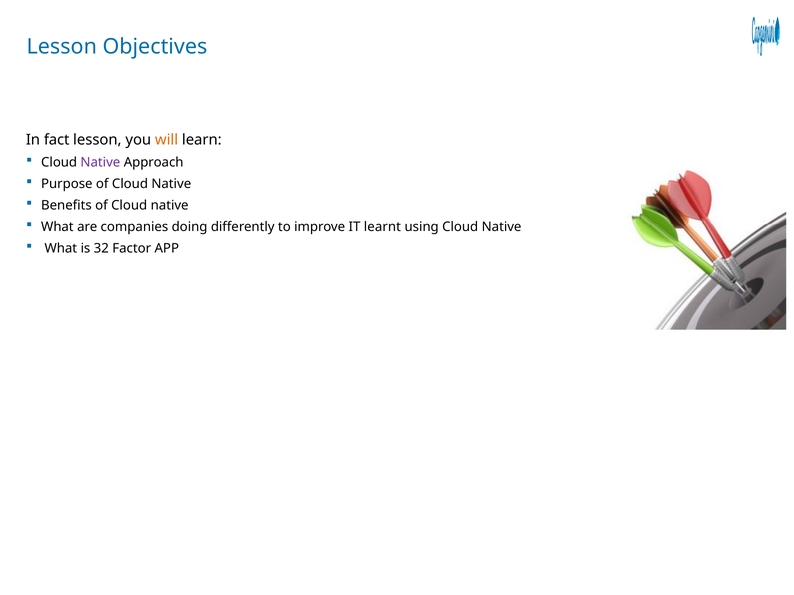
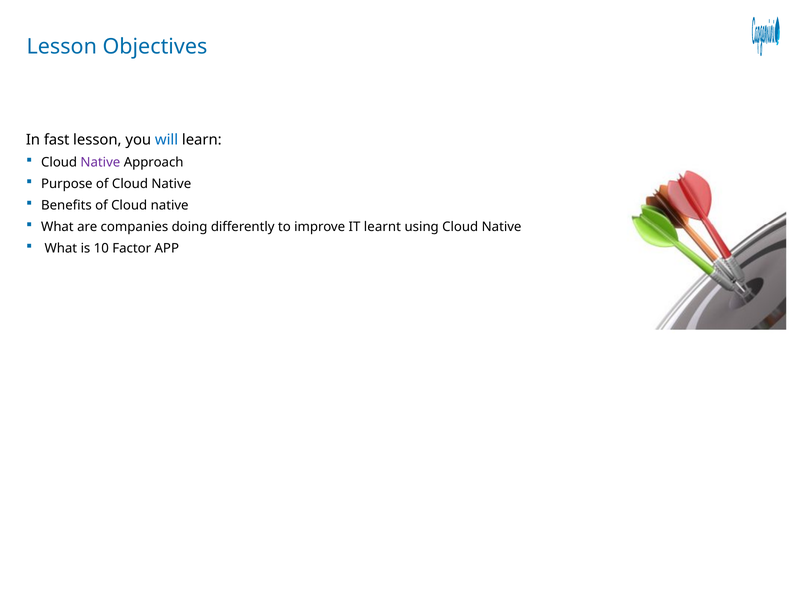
fact: fact -> fast (57, 140)
will colour: orange -> blue (167, 140)
32: 32 -> 10 (101, 248)
